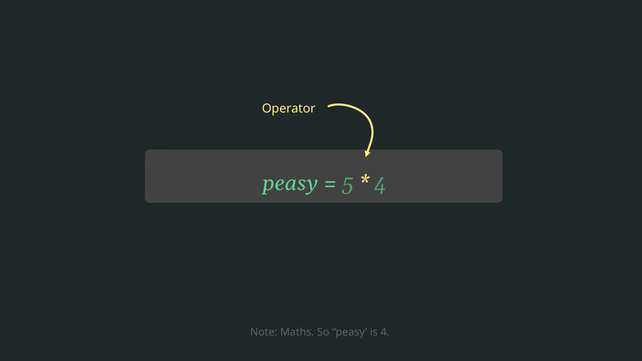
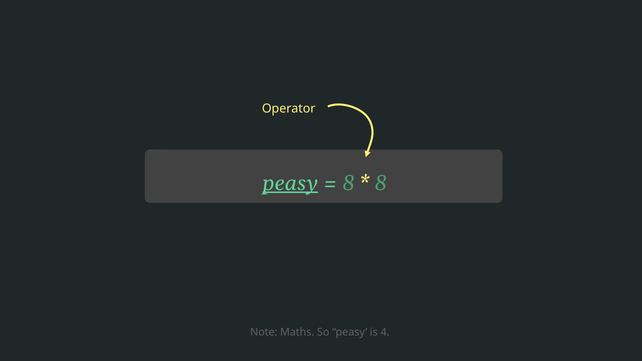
peasy underline: none -> present (290, 183)
5: 5 -> 8 (348, 183)
4: 4 -> 8 (381, 183)
